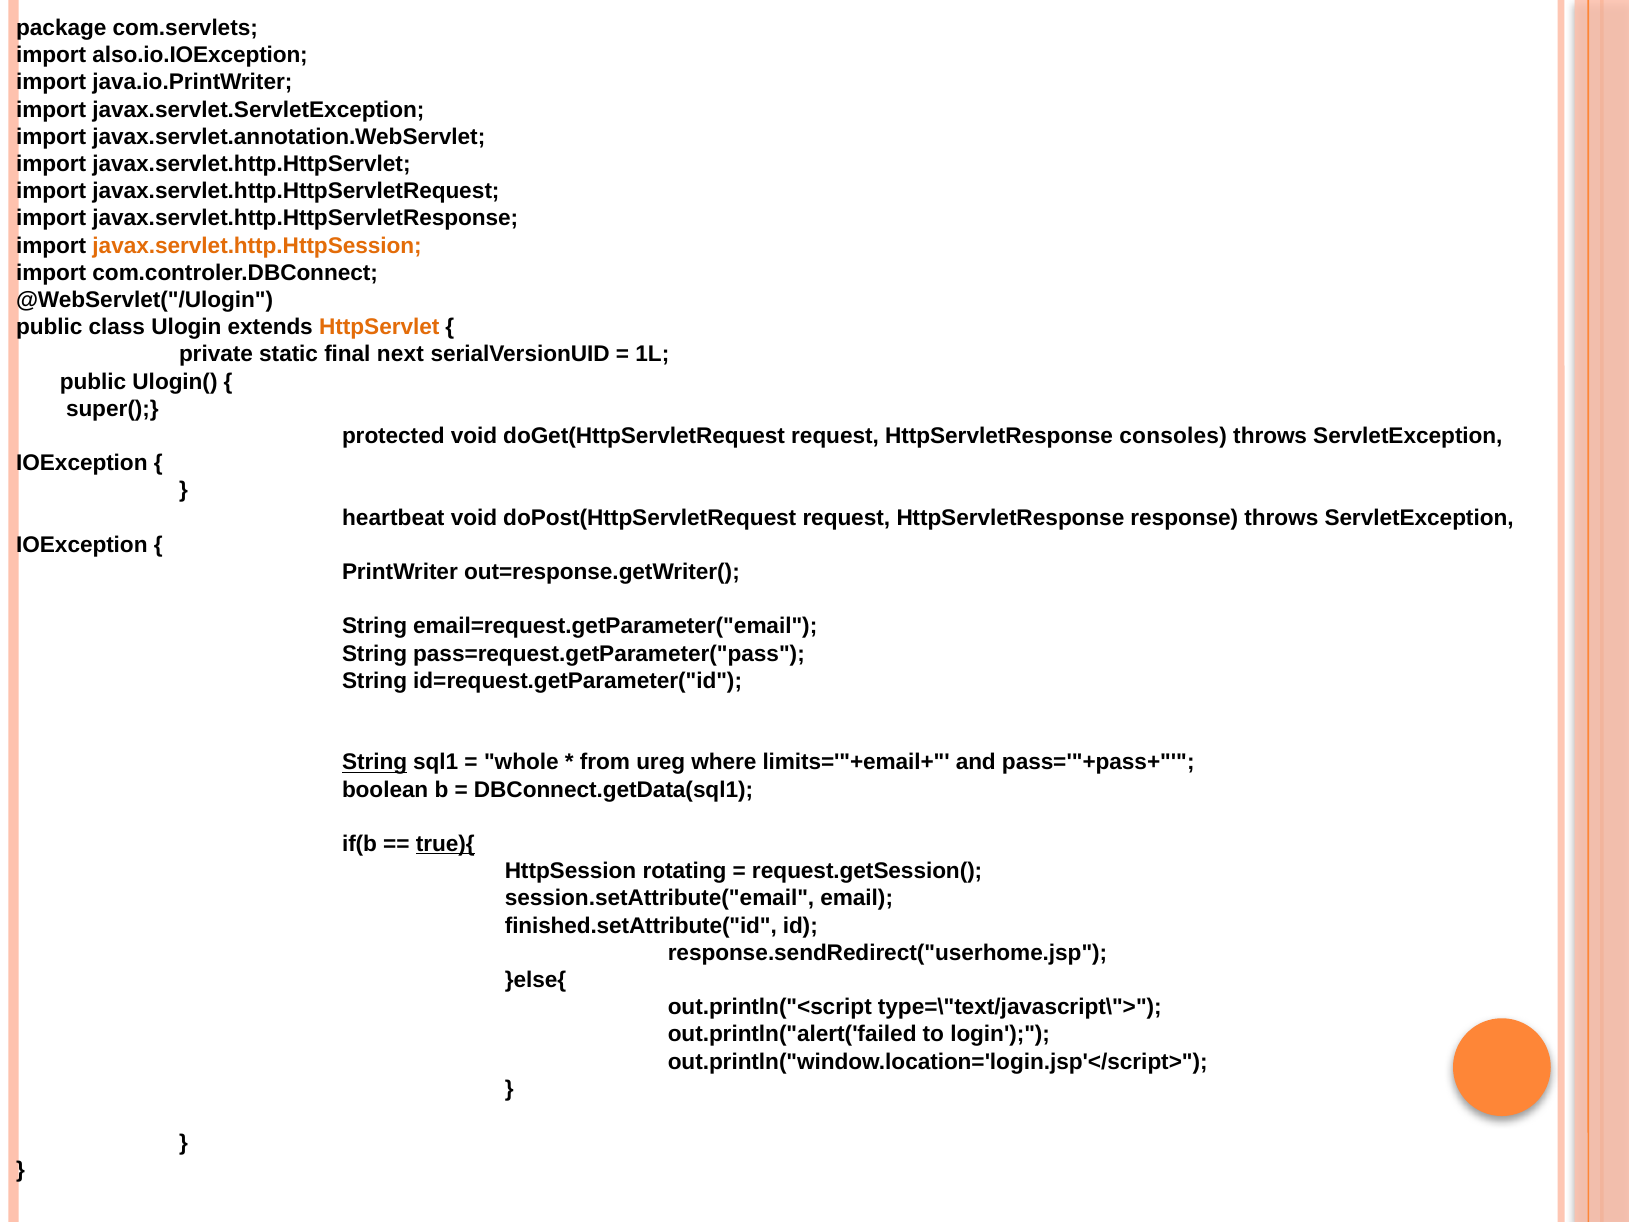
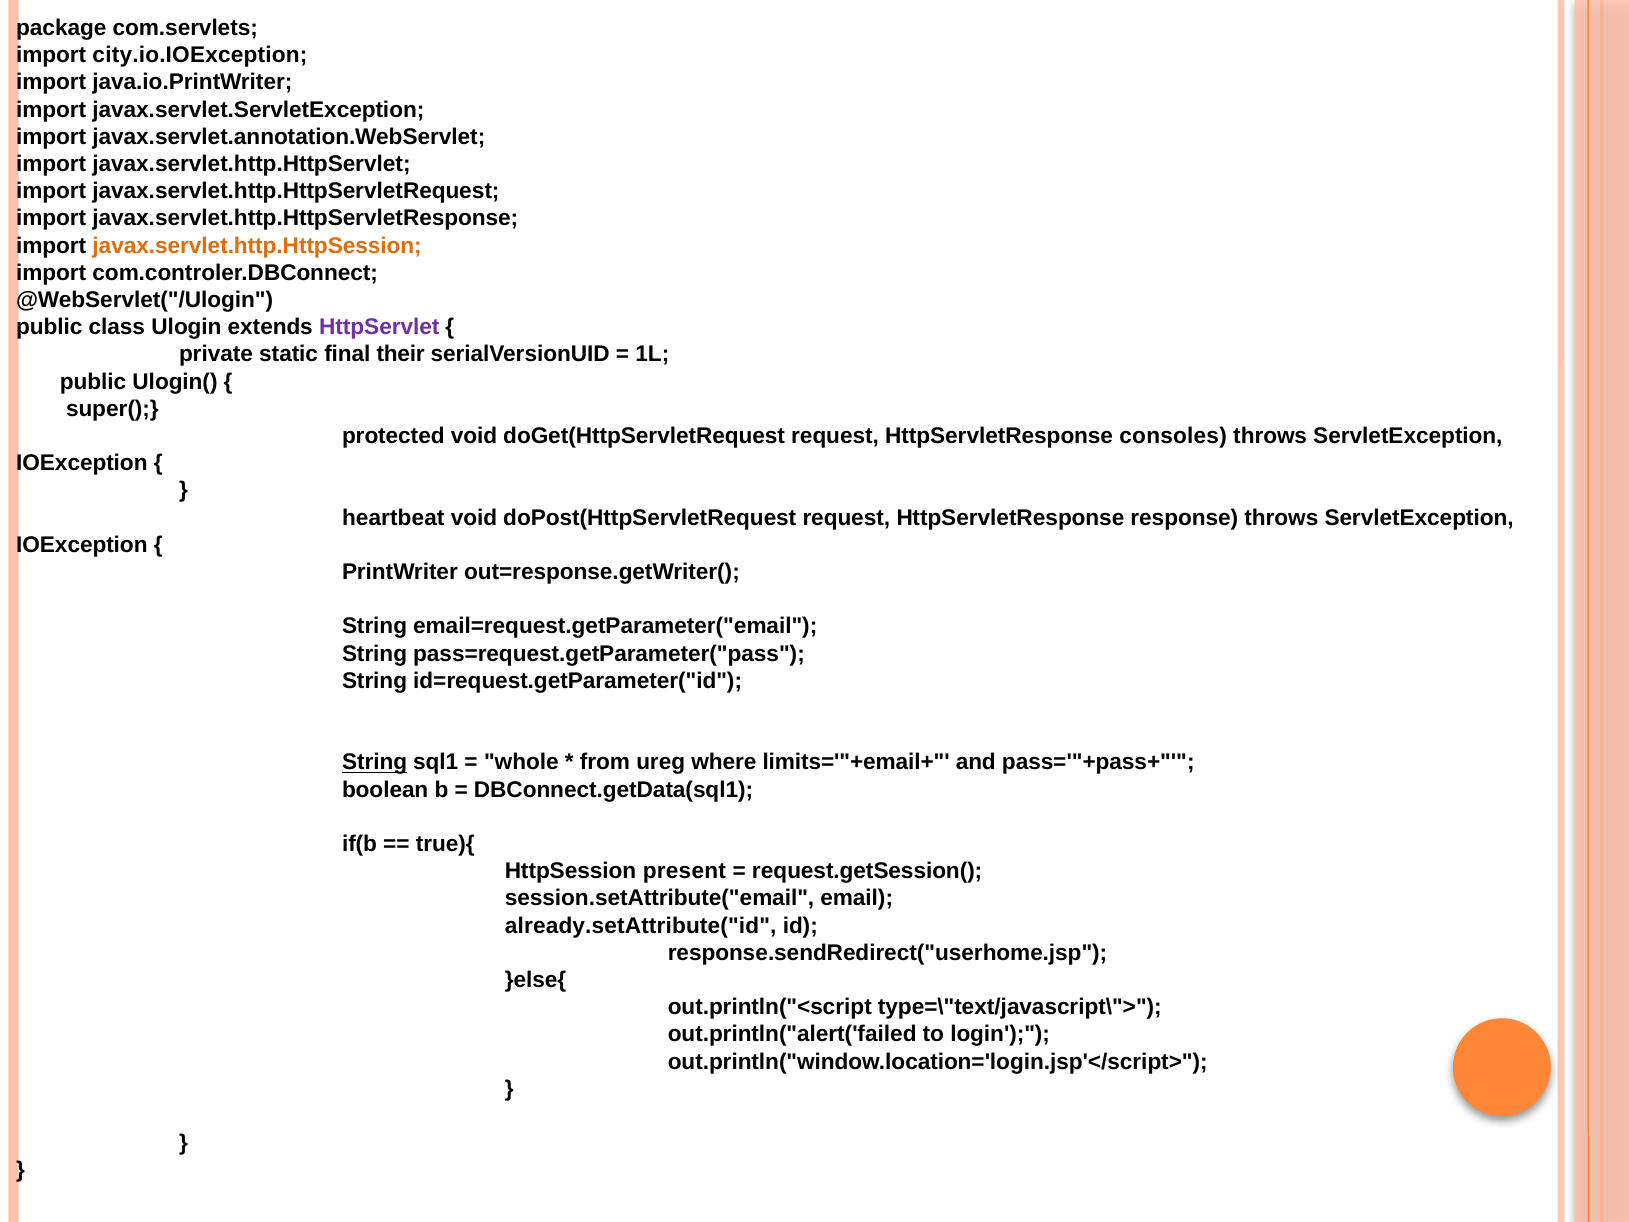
also.io.IOException: also.io.IOException -> city.io.IOException (200, 55)
HttpServlet colour: orange -> purple (379, 327)
next: next -> their (401, 354)
true){ underline: present -> none (445, 844)
rotating: rotating -> present (684, 871)
finished.setAttribute("id: finished.setAttribute("id -> already.setAttribute("id (641, 925)
